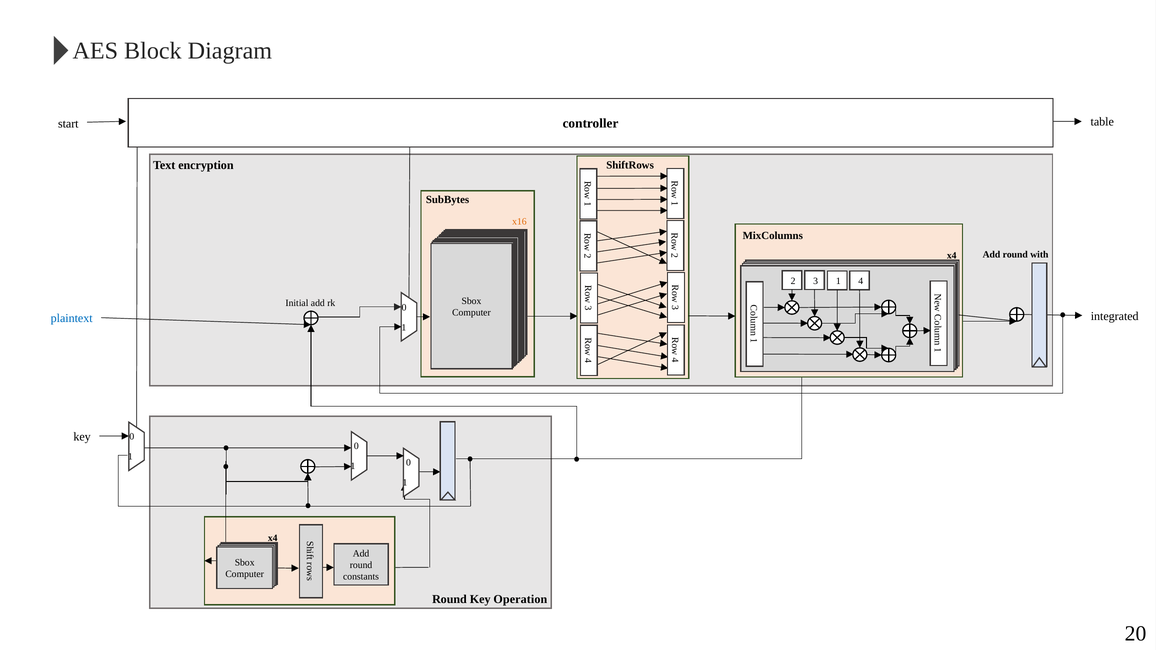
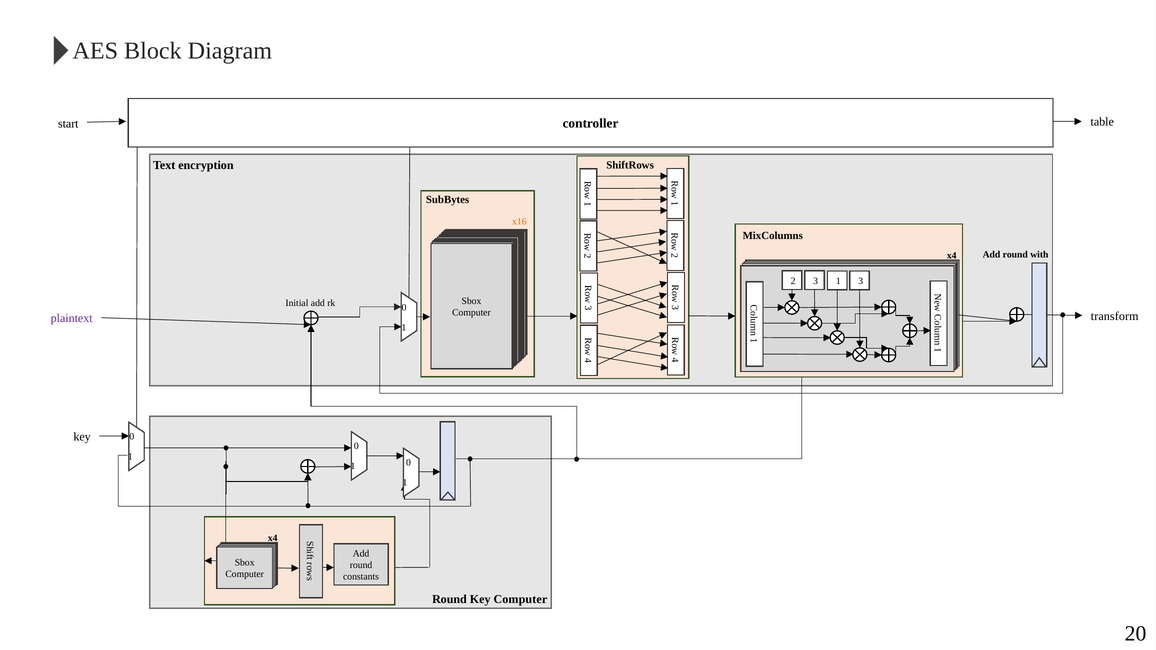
3 4: 4 -> 3 (861, 281)
integrated: integrated -> transform (1115, 316)
plaintext colour: blue -> purple (72, 319)
Key Operation: Operation -> Computer (520, 600)
